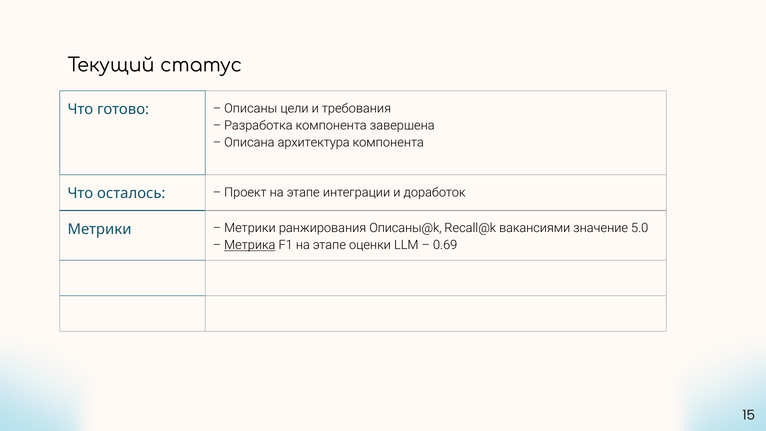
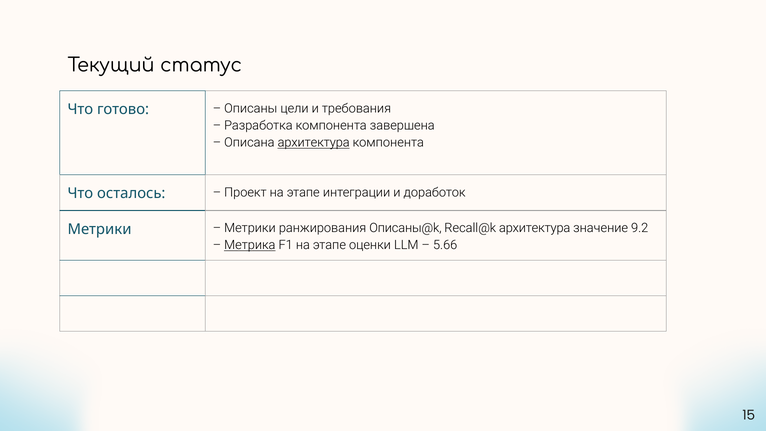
архитектура underline: none -> present (314, 143)
Recall@k вакансиями: вакансиями -> архитектура (535, 228)
5.0: 5.0 -> 9.2 (640, 228)
0.69: 0.69 -> 5.66 (445, 245)
